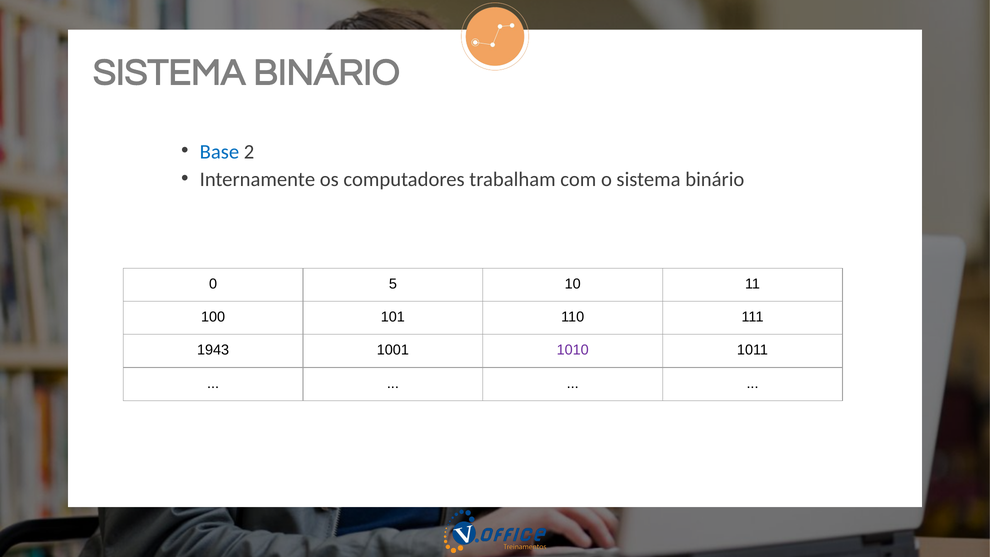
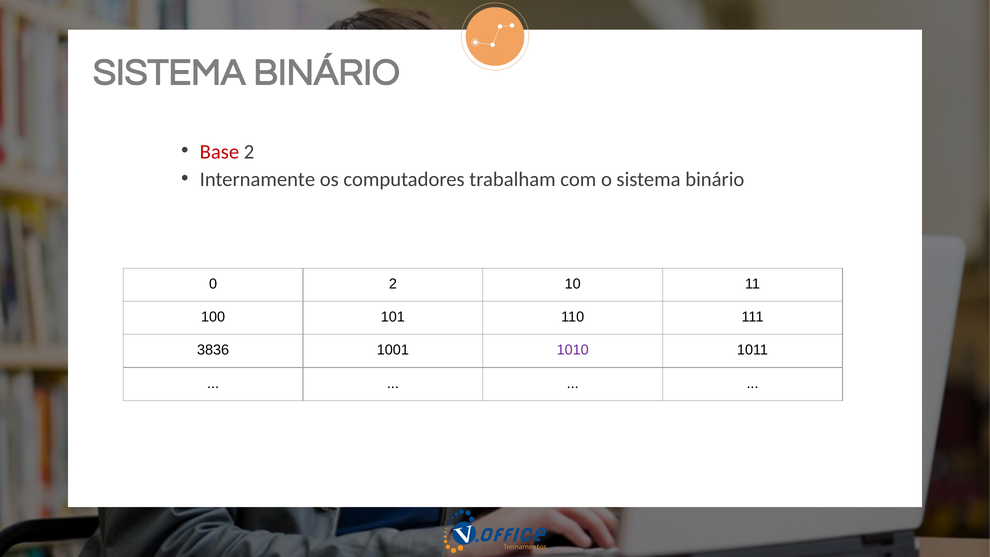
Base colour: blue -> red (219, 152)
0 5: 5 -> 2 (393, 284)
1943: 1943 -> 3836 (213, 350)
